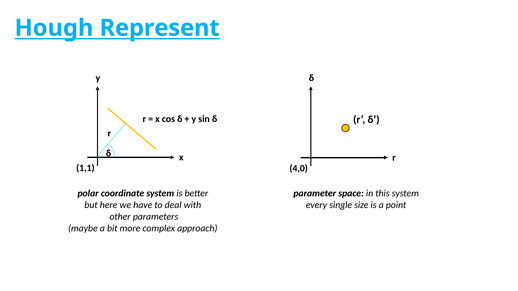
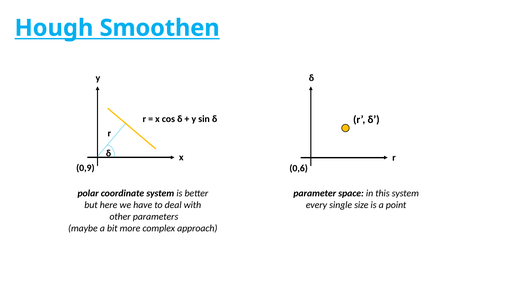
Represent: Represent -> Smoothen (160, 28)
1,1: 1,1 -> 0,9 (85, 168)
4,0: 4,0 -> 0,6 (299, 168)
